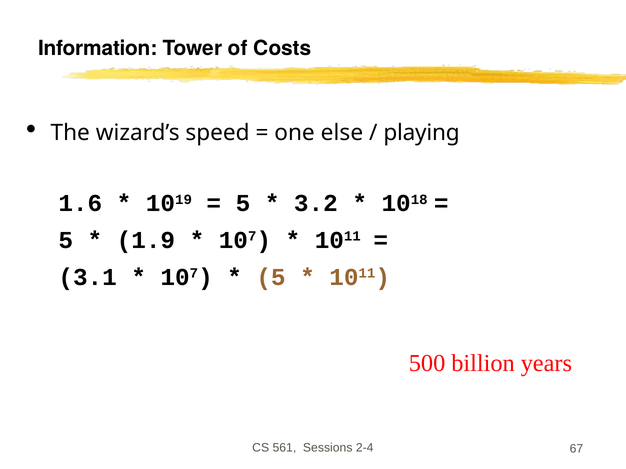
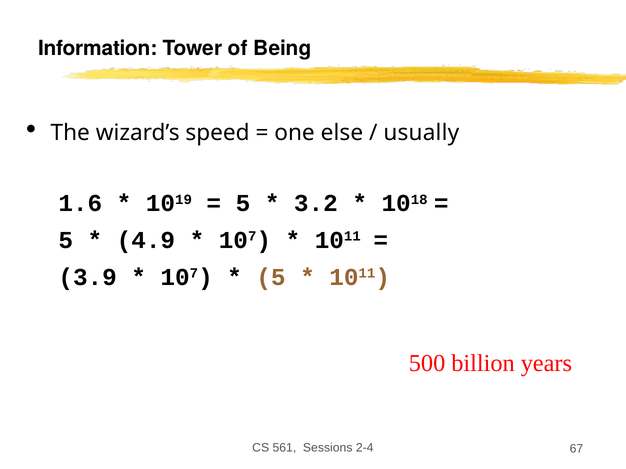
Costs: Costs -> Being (282, 48)
playing: playing -> usually (421, 133)
1.9: 1.9 -> 4.9 (146, 240)
3.1: 3.1 -> 3.9 (88, 277)
